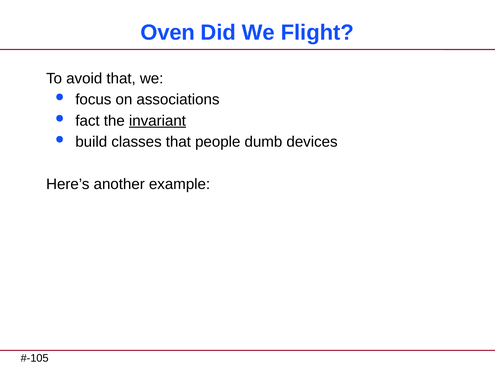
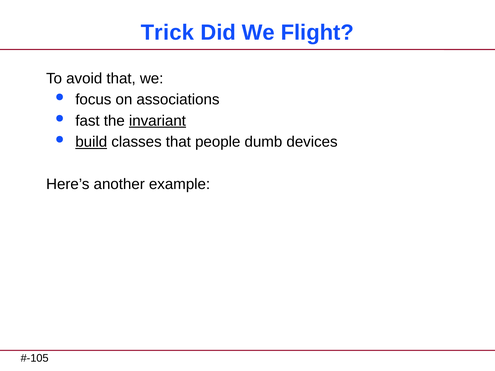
Oven: Oven -> Trick (167, 32)
fact: fact -> fast (88, 121)
build underline: none -> present (91, 142)
